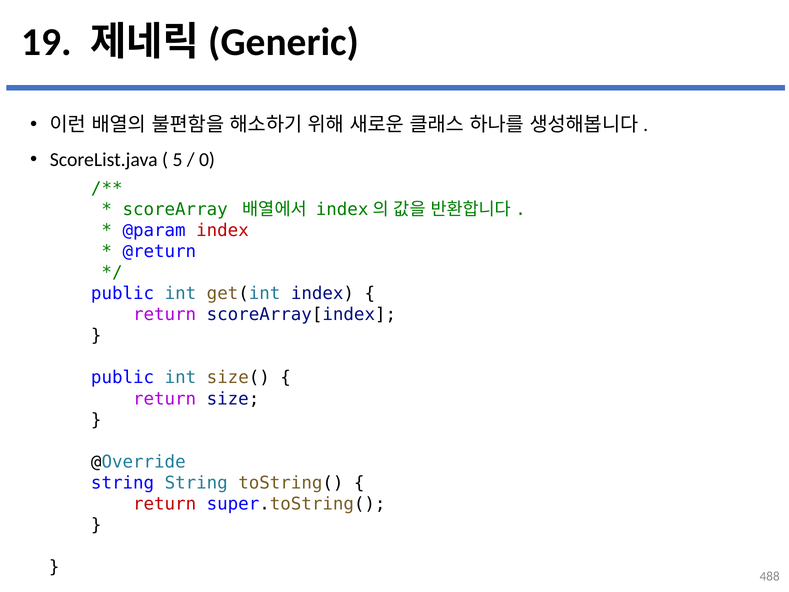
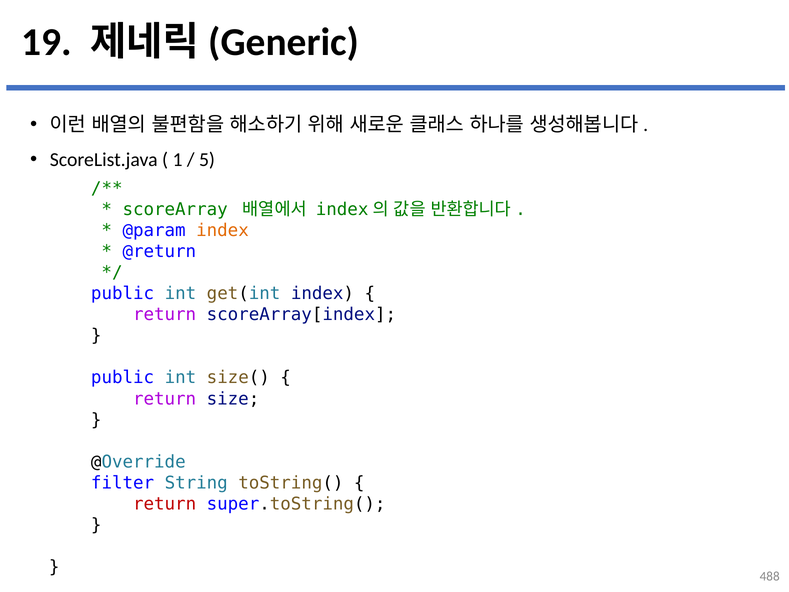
5: 5 -> 1 (177, 160)
0: 0 -> 5 (207, 160)
index colour: red -> orange (222, 230)
string: string -> filter (123, 483)
